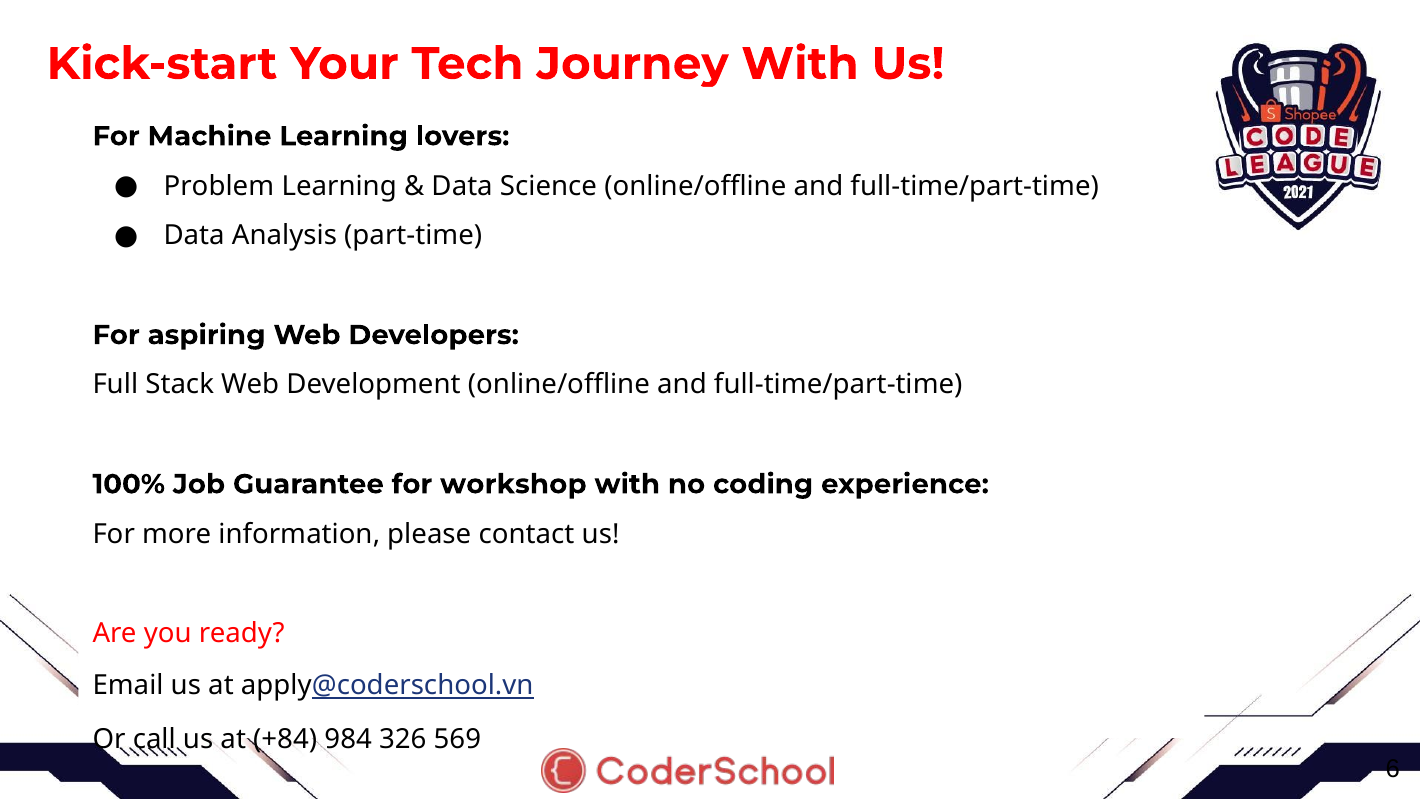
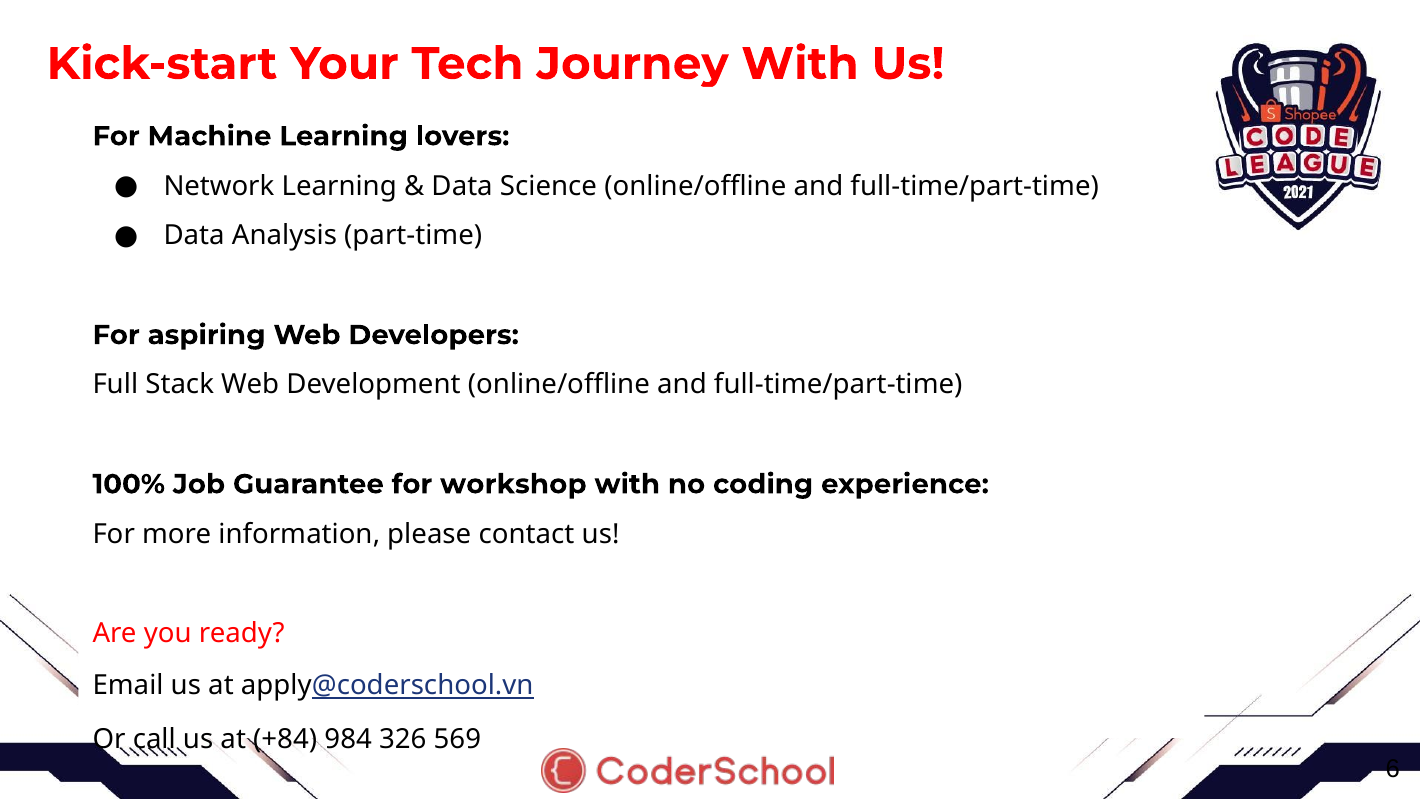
Problem: Problem -> Network (219, 186)
